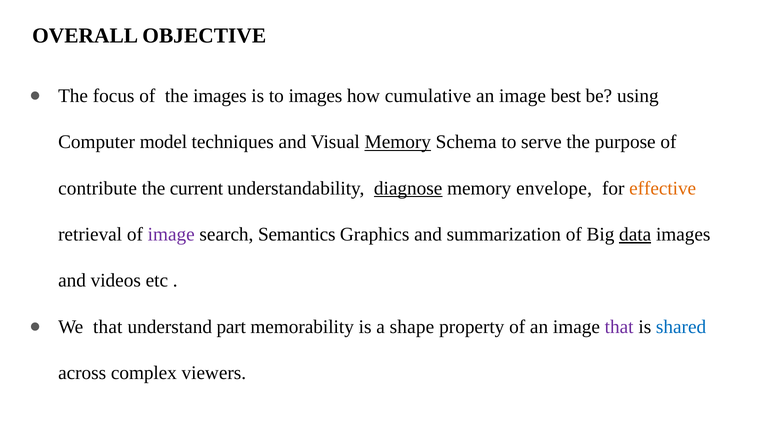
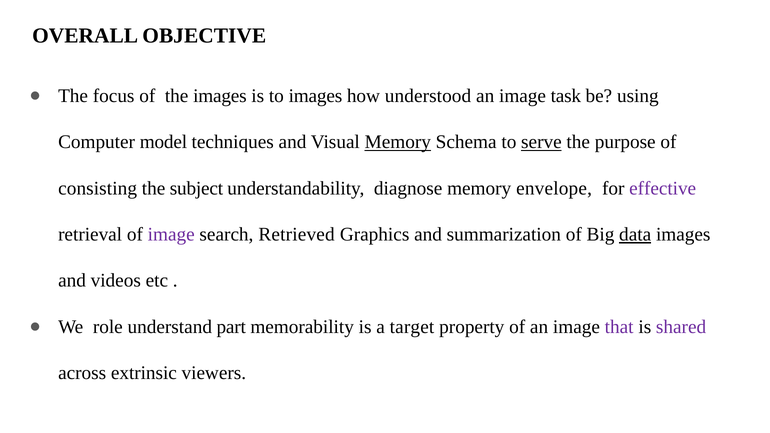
cumulative: cumulative -> understood (428, 96)
best: best -> task (566, 96)
serve underline: none -> present (541, 142)
contribute: contribute -> consisting (98, 188)
current: current -> subject (196, 188)
diagnose underline: present -> none (408, 188)
effective colour: orange -> purple (663, 188)
Semantics: Semantics -> Retrieved (297, 235)
We that: that -> role (108, 327)
shape: shape -> target (412, 327)
shared colour: blue -> purple (681, 327)
complex: complex -> extrinsic (144, 373)
